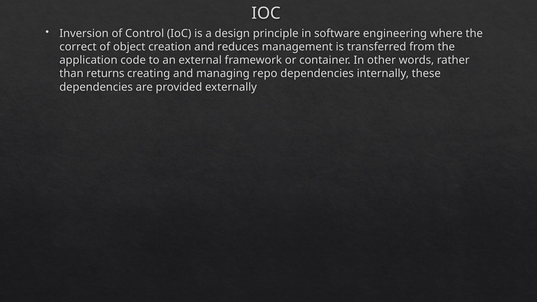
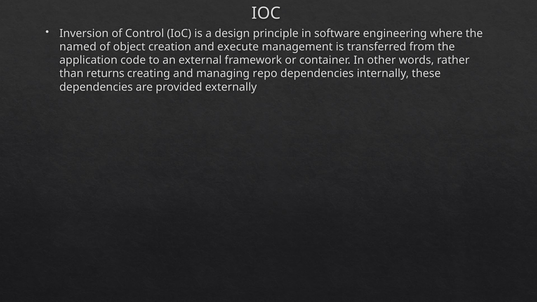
correct: correct -> named (78, 47)
reduces: reduces -> execute (238, 47)
